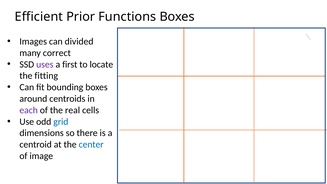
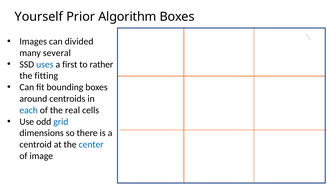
Efficient: Efficient -> Yourself (39, 17)
Functions: Functions -> Algorithm (127, 17)
correct: correct -> several (57, 53)
uses colour: purple -> blue (45, 64)
locate: locate -> rather (101, 64)
each colour: purple -> blue (29, 110)
